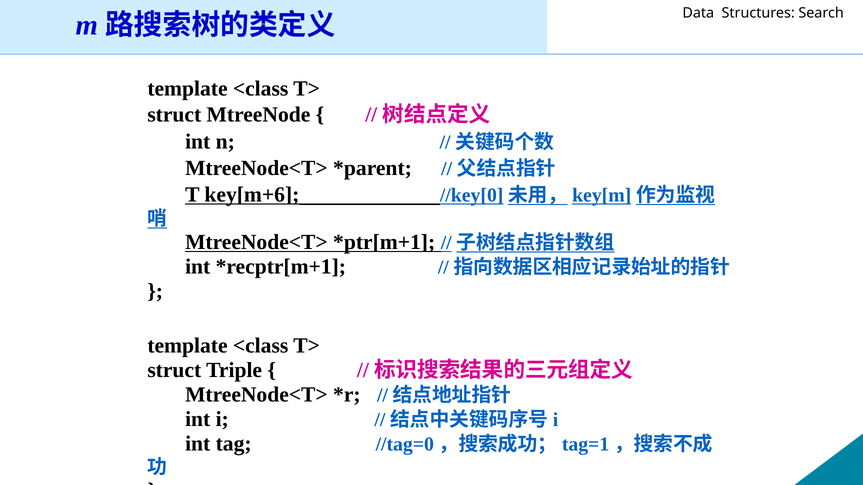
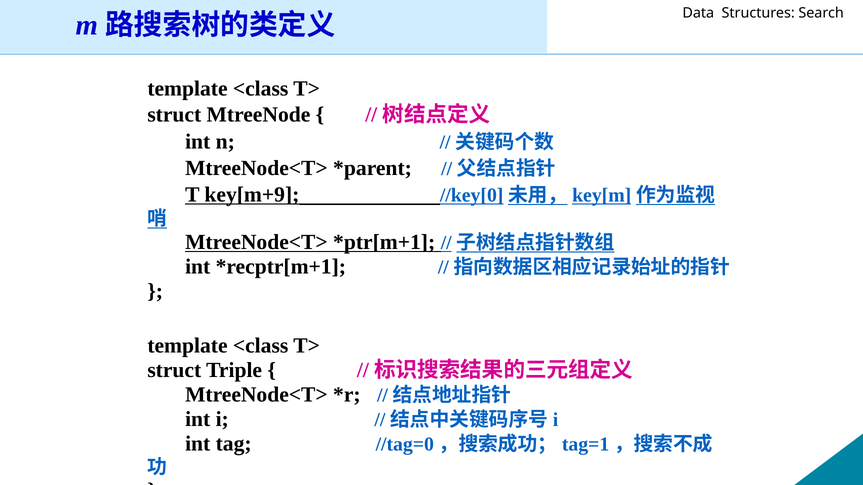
key[m+6: key[m+6 -> key[m+9 (252, 195)
